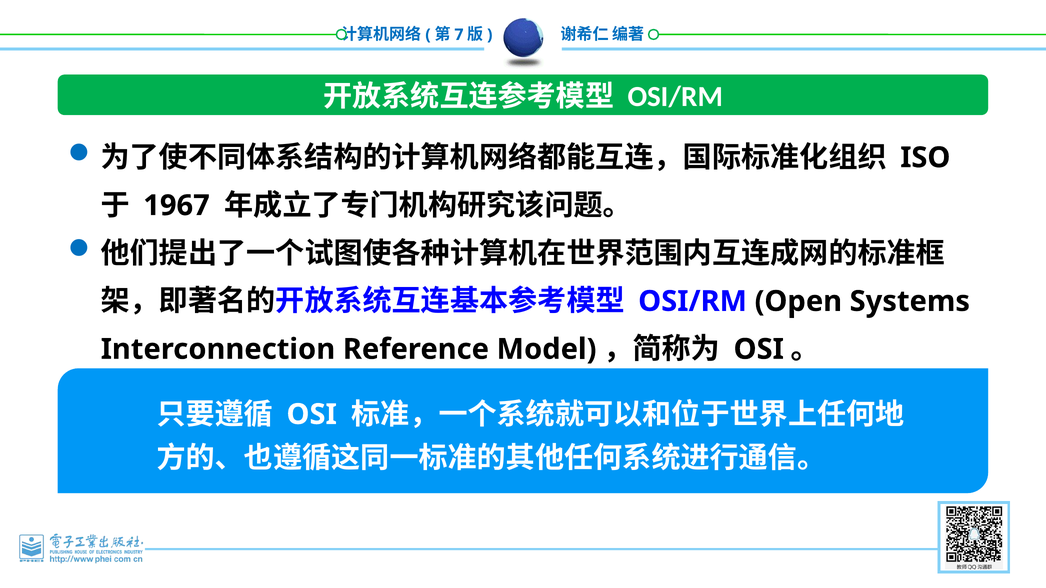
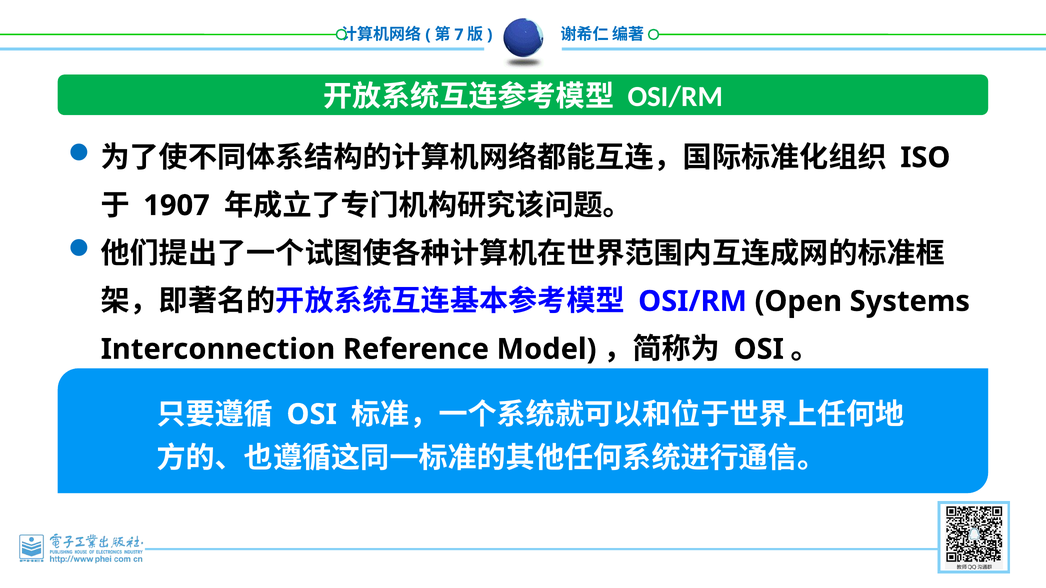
1967: 1967 -> 1907 (177, 206)
